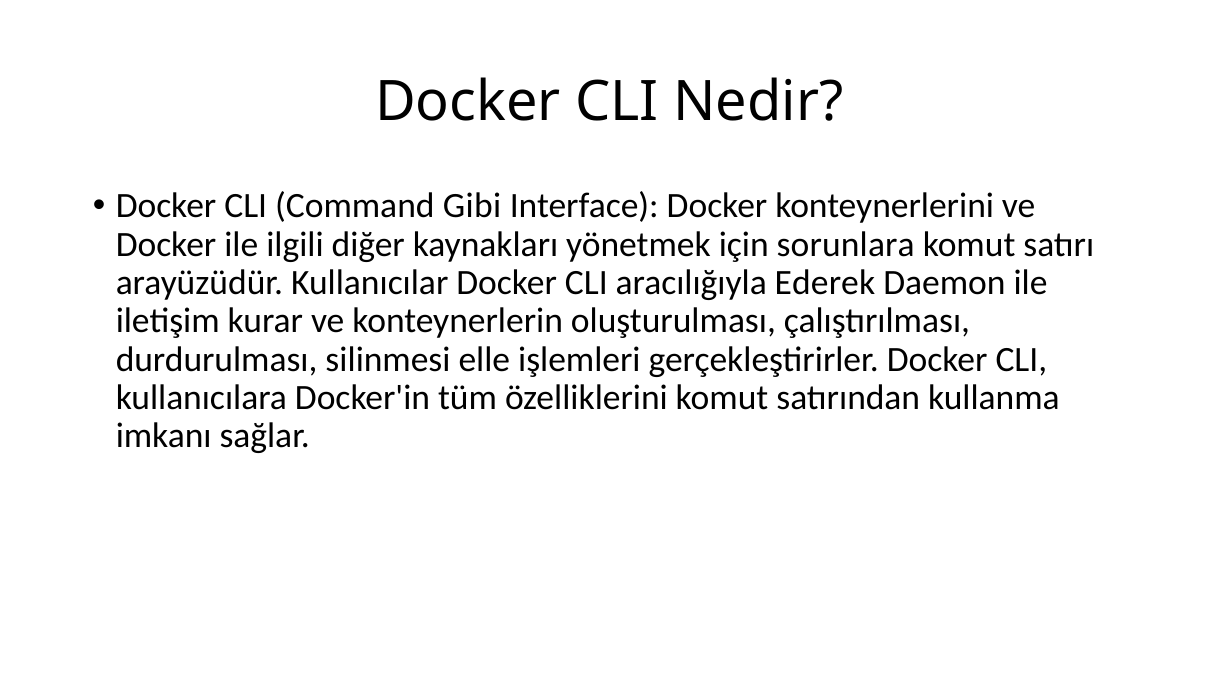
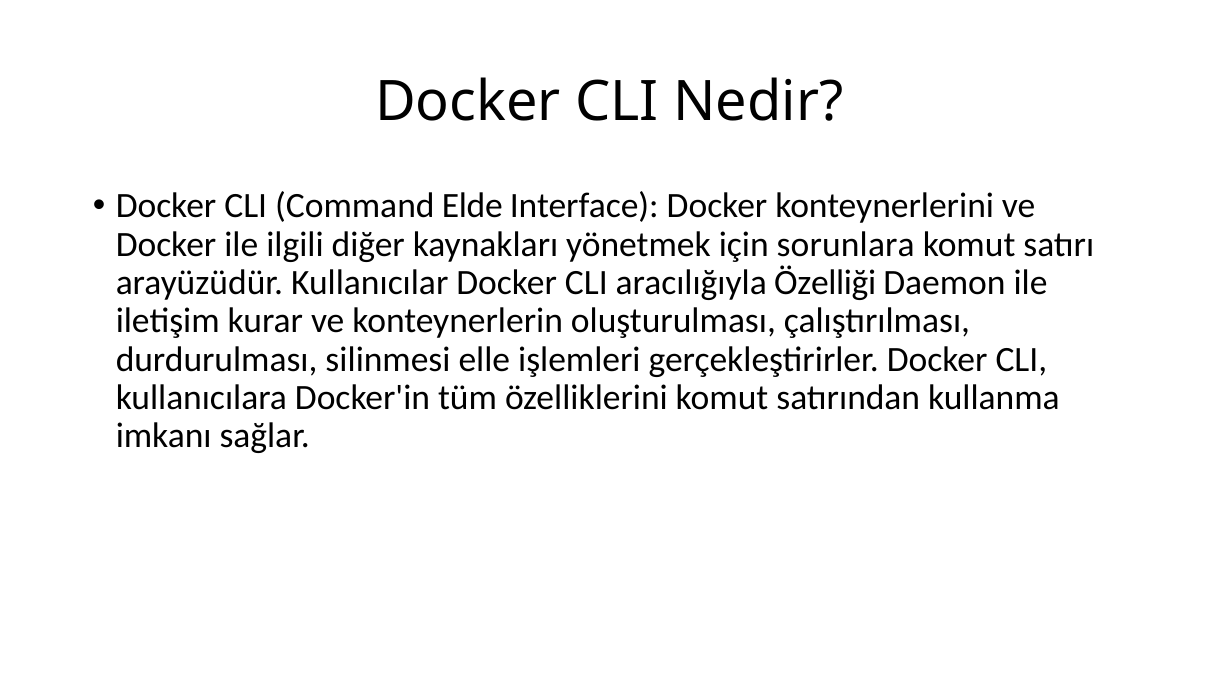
Gibi: Gibi -> Elde (472, 206)
Ederek: Ederek -> Özelliği (825, 283)
